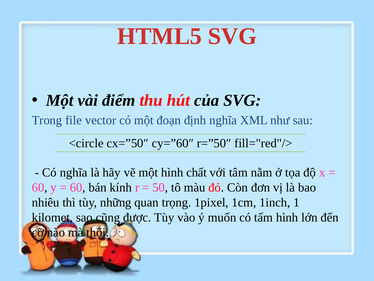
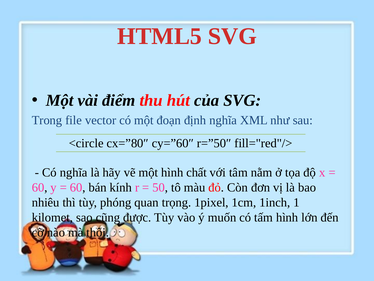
cx=”50″: cx=”50″ -> cx=”80″ (128, 143)
những: những -> phóng (116, 202)
